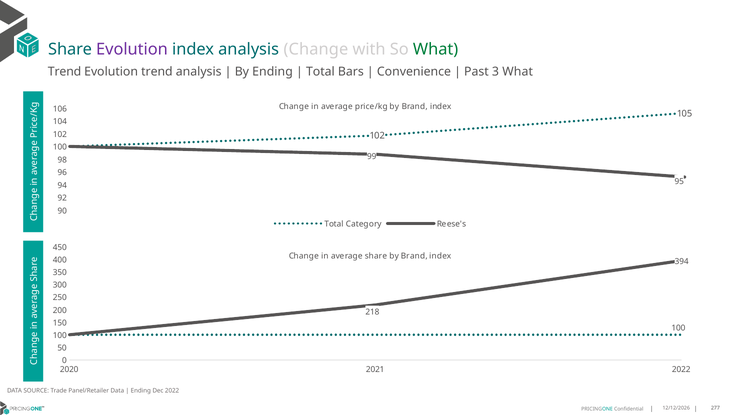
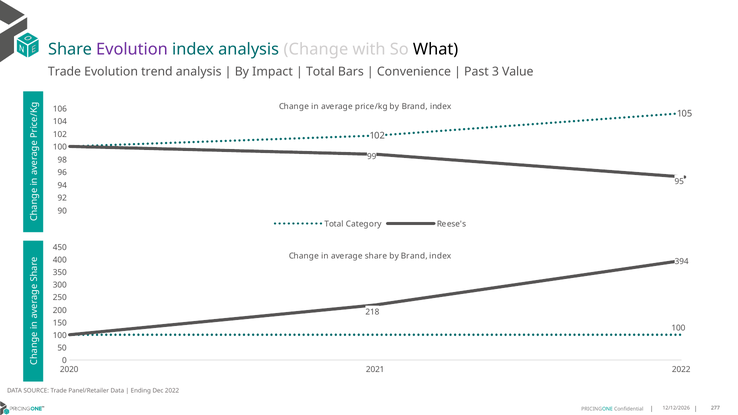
What colour: green -> black (436, 50)
Trend: Trend -> Trade (65, 72)
By Ending: Ending -> Impact (273, 72)
3 What: What -> Value (518, 72)
